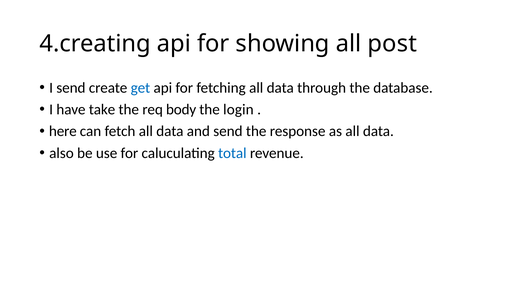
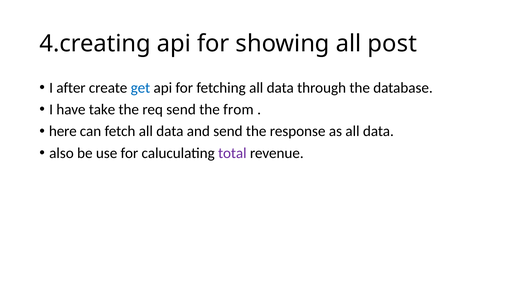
I send: send -> after (71, 88)
req body: body -> send (181, 109)
login: login -> from (238, 109)
total colour: blue -> purple (232, 153)
